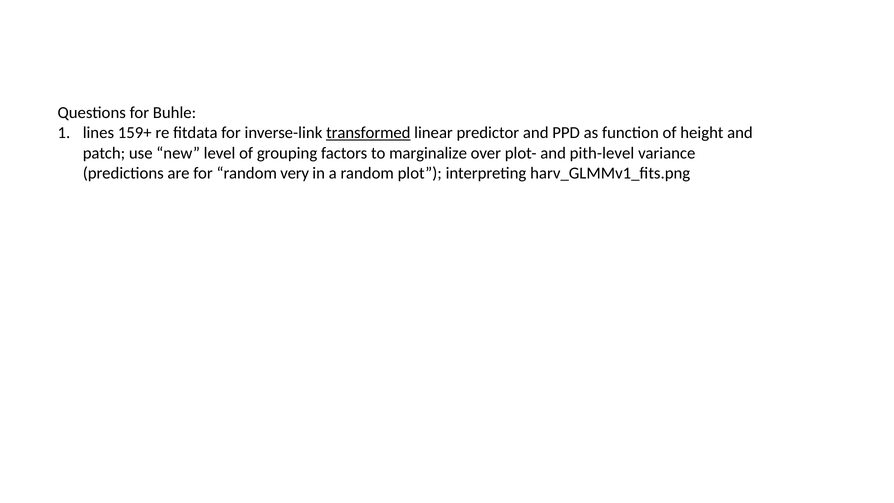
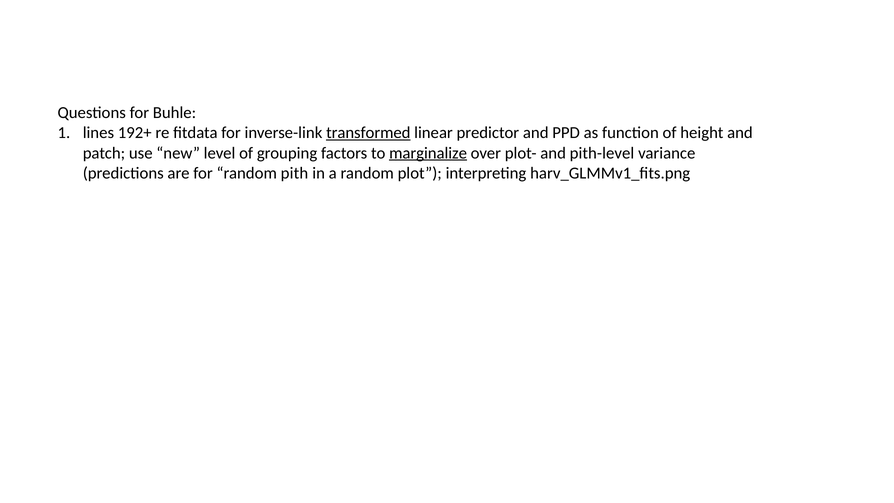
159+: 159+ -> 192+ (135, 133)
marginalize underline: none -> present (428, 153)
very: very -> pith (294, 173)
